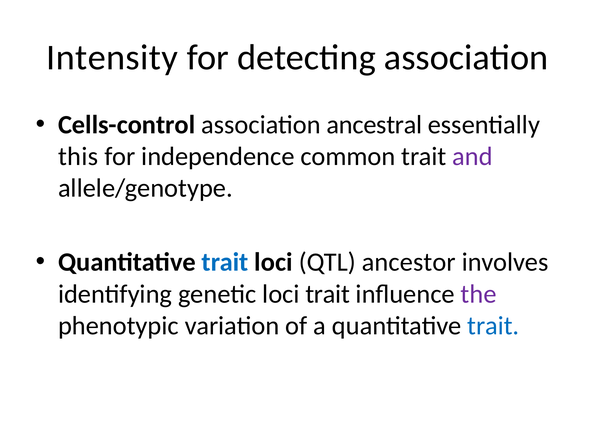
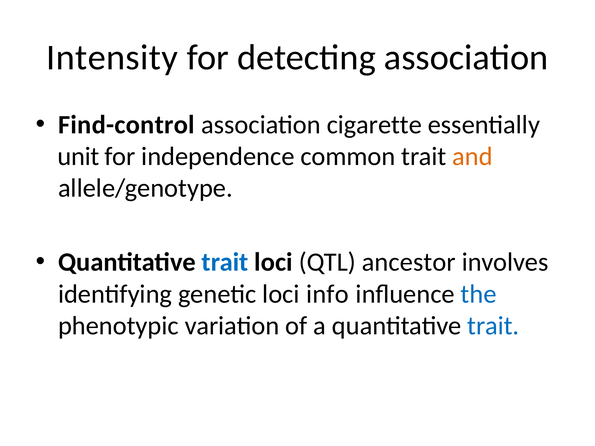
Cells-control: Cells-control -> Find-control (126, 125)
ancestral: ancestral -> cigarette (374, 125)
this: this -> unit (78, 157)
and colour: purple -> orange (473, 157)
loci trait: trait -> info (327, 294)
the colour: purple -> blue (479, 294)
